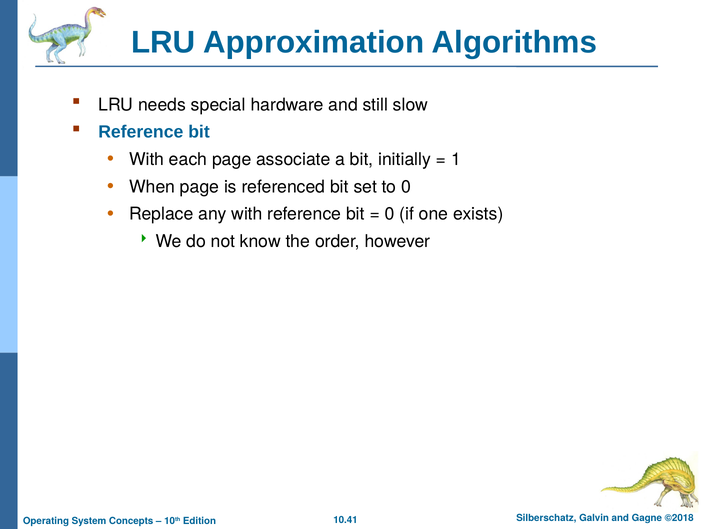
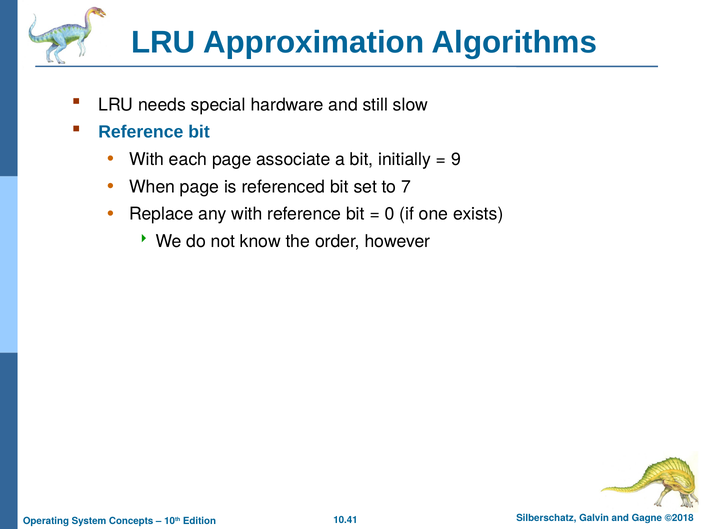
1: 1 -> 9 (456, 159)
to 0: 0 -> 7 (406, 187)
